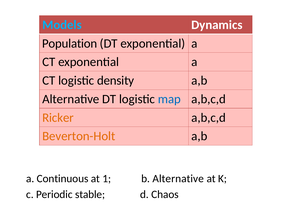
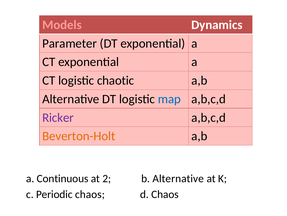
Models colour: light blue -> pink (62, 25)
Population: Population -> Parameter (70, 43)
density: density -> chaotic (116, 80)
Ricker colour: orange -> purple (58, 117)
1: 1 -> 2 (107, 178)
Periodic stable: stable -> chaos (90, 194)
